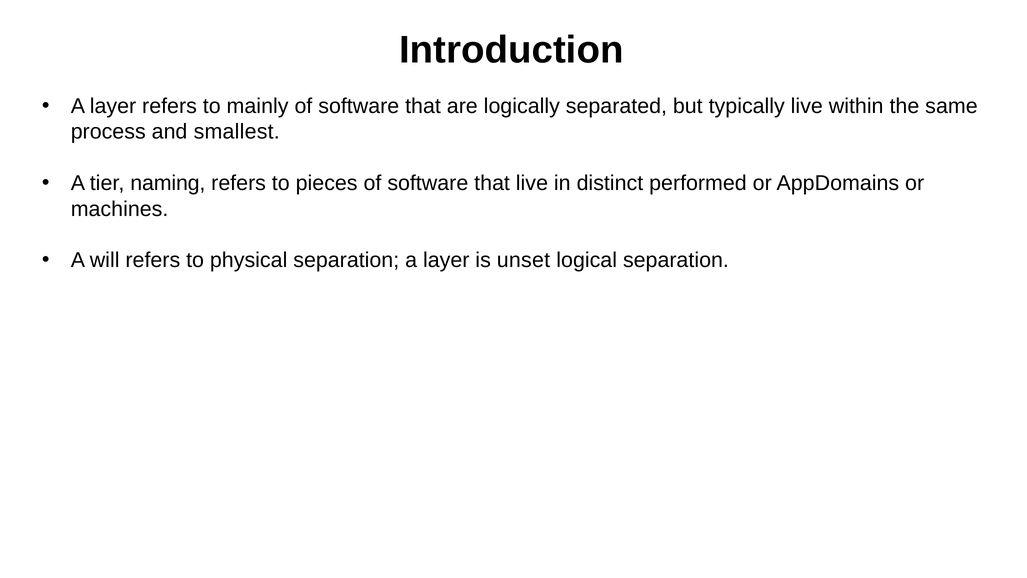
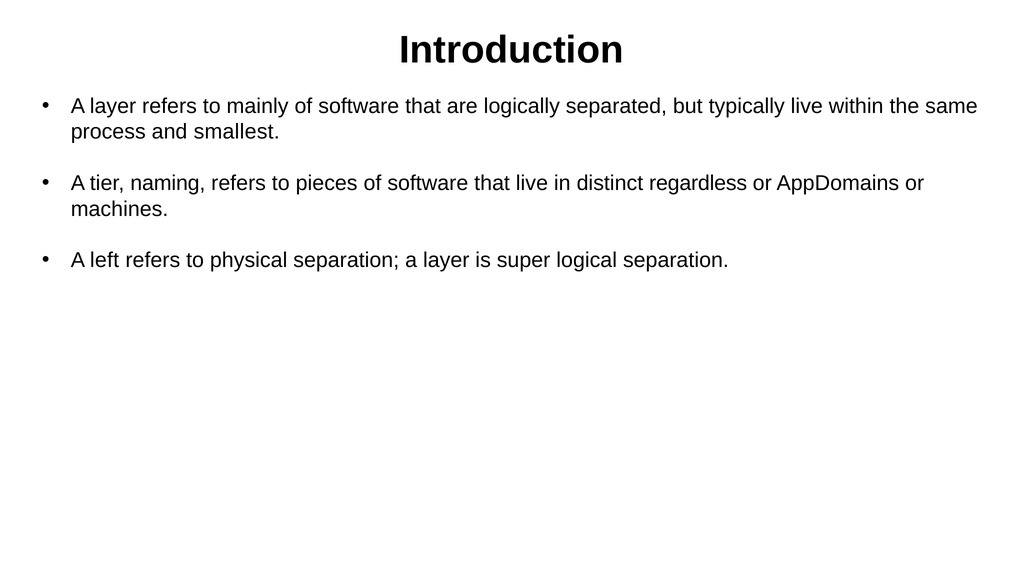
performed: performed -> regardless (698, 183)
will: will -> left (105, 260)
unset: unset -> super (524, 260)
